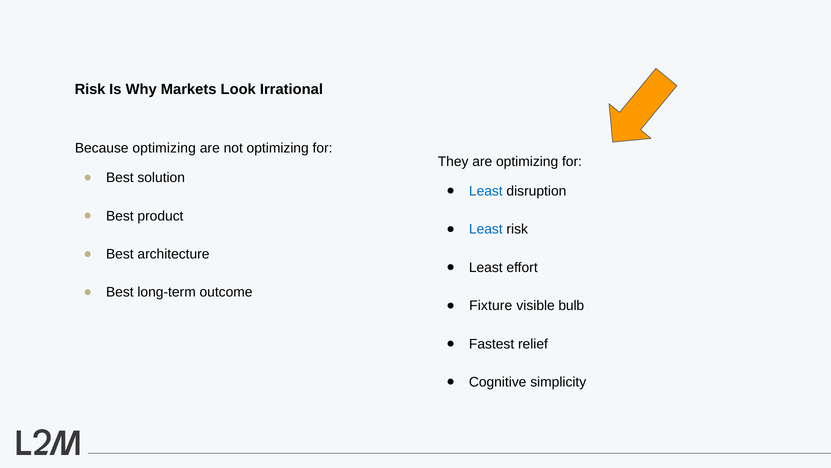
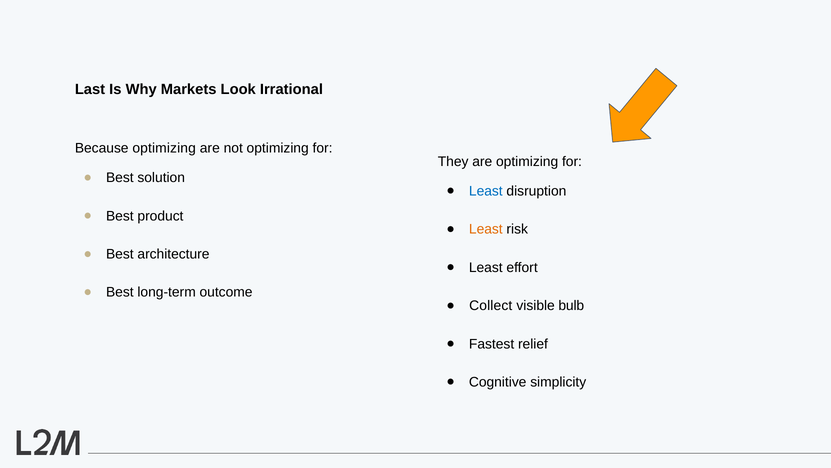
Risk: Risk -> Last (90, 89)
Least colour: blue -> orange (486, 229)
Fixture: Fixture -> Collect (491, 305)
